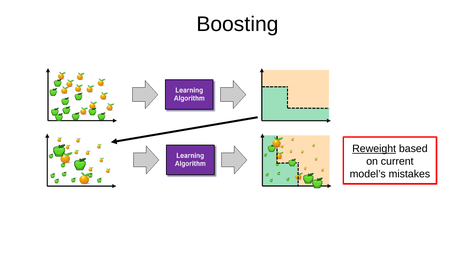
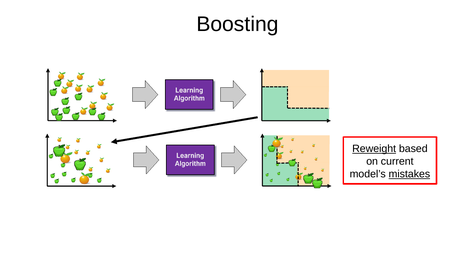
mistakes underline: none -> present (409, 174)
